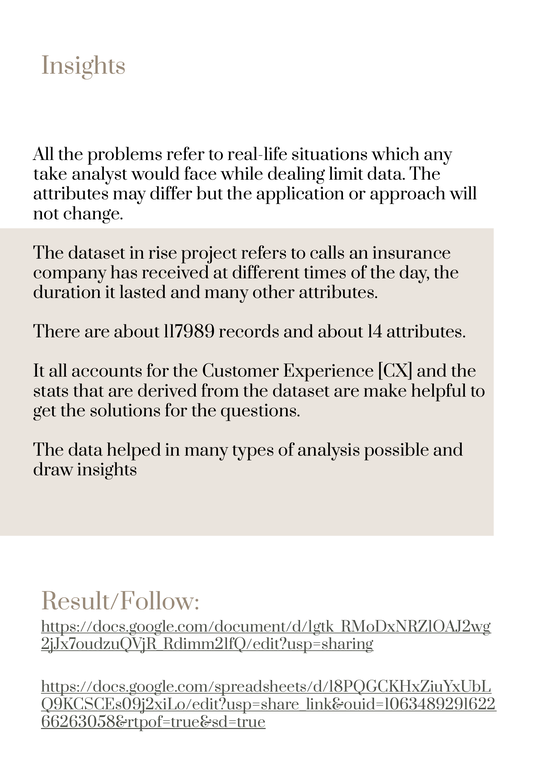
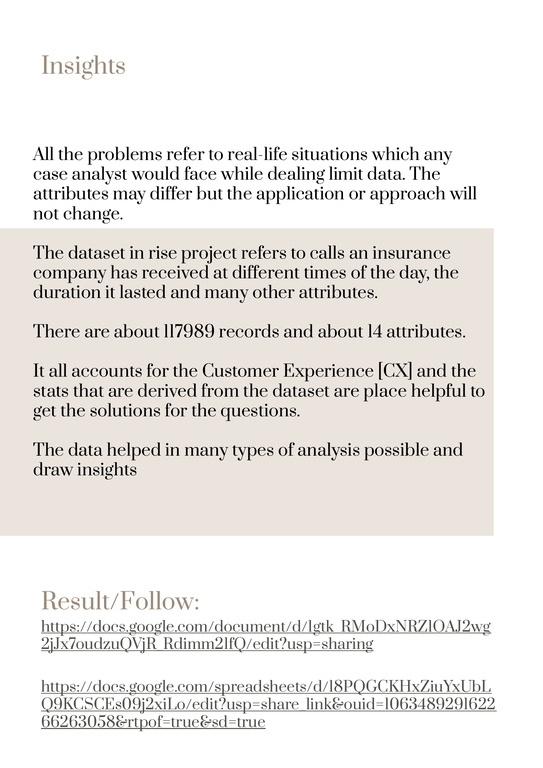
take: take -> case (51, 175)
make: make -> place (385, 391)
